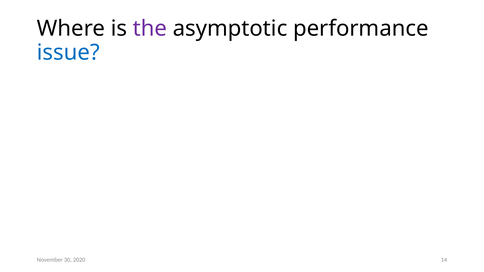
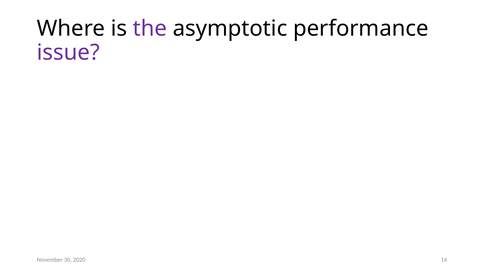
issue colour: blue -> purple (68, 53)
